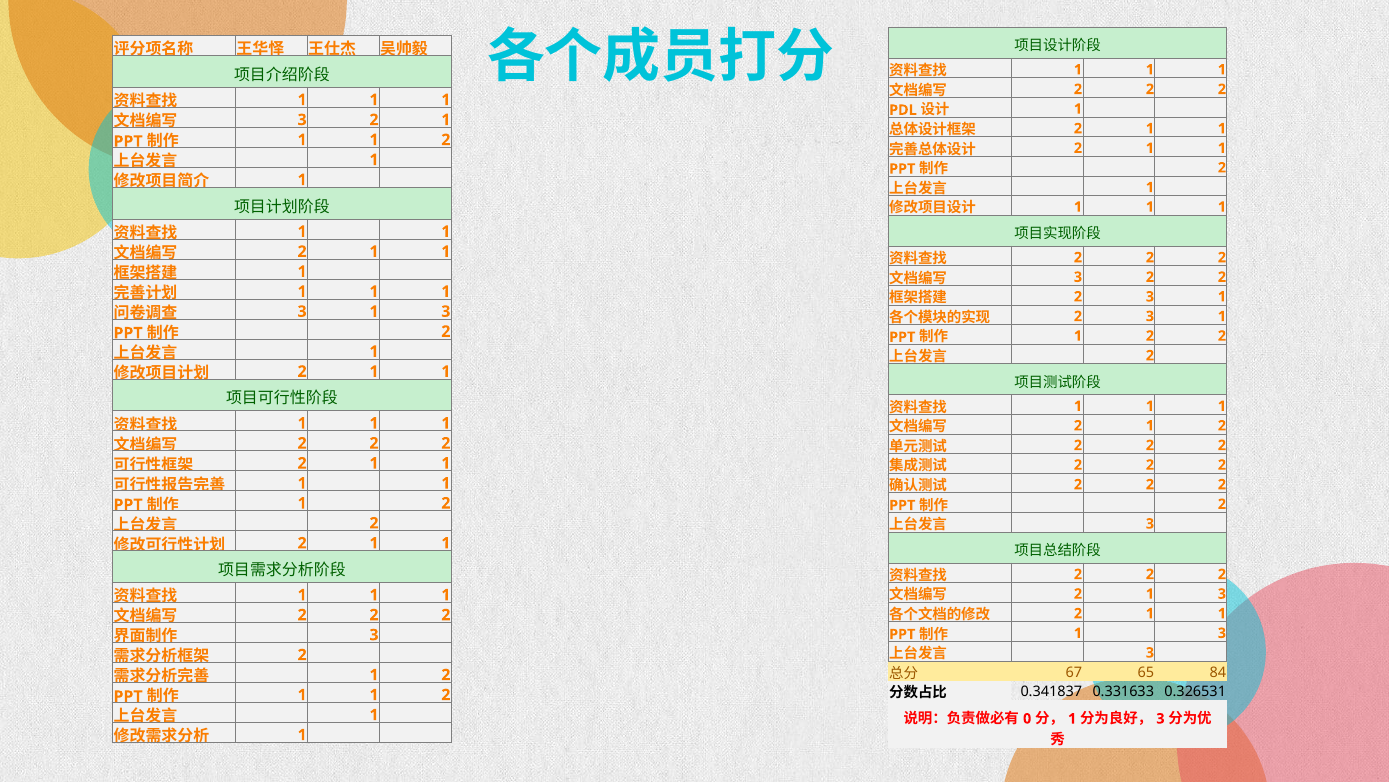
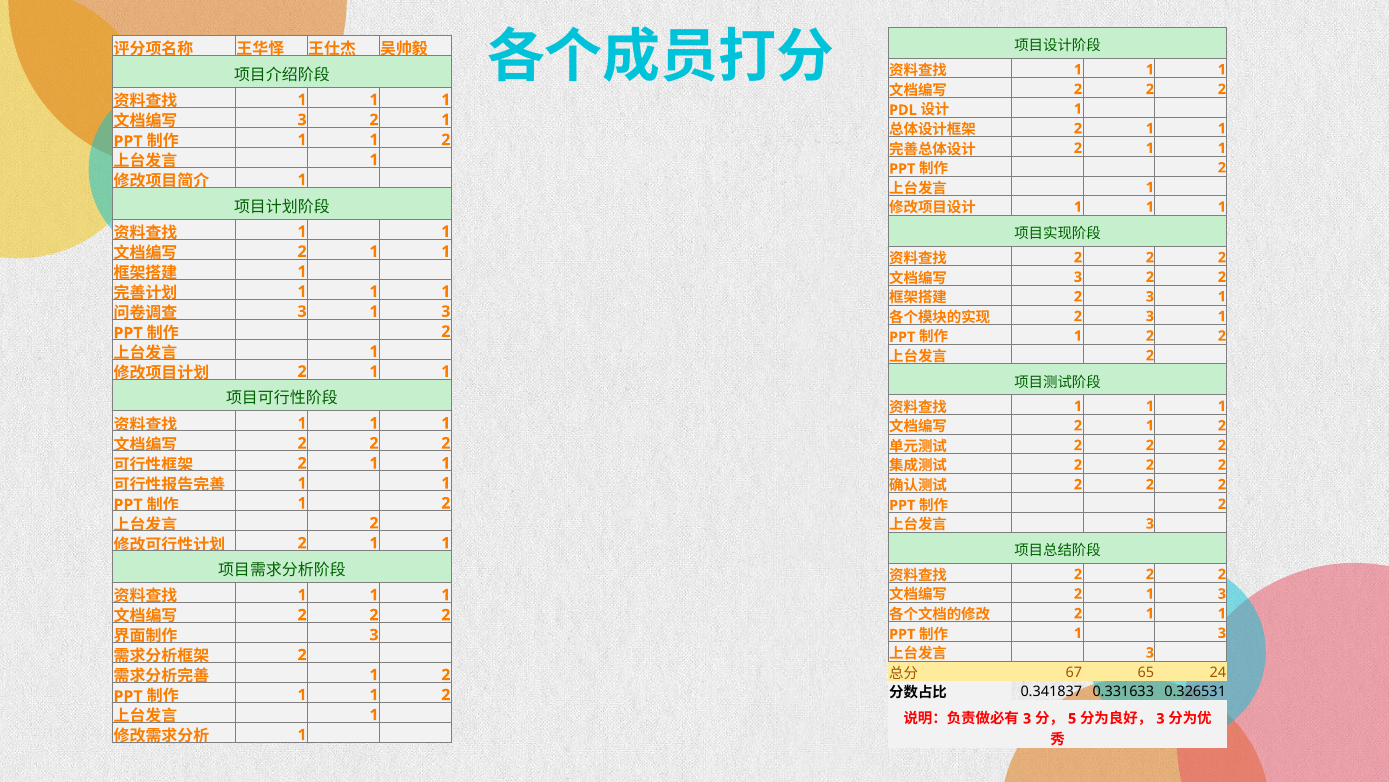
84: 84 -> 24 (1218, 672)
0: 0 -> 3 (1027, 718)
1: 1 -> 5 (1072, 718)
